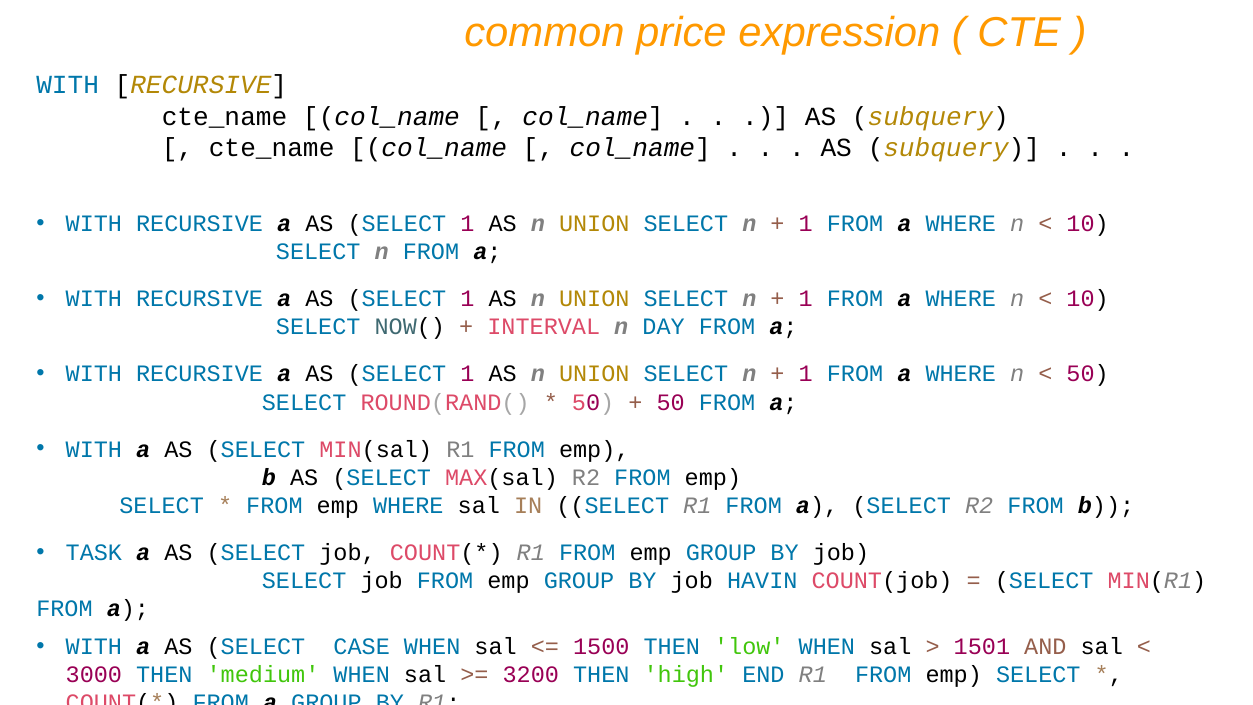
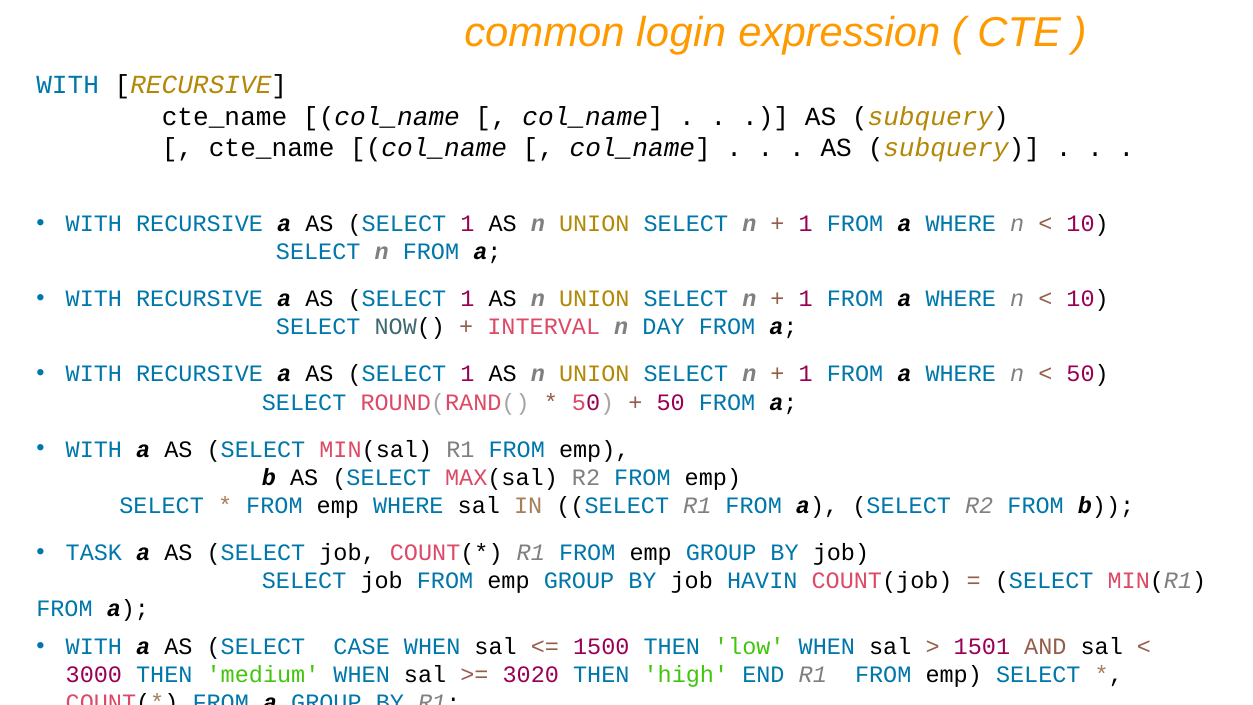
price: price -> login (681, 33)
3200: 3200 -> 3020 (531, 675)
